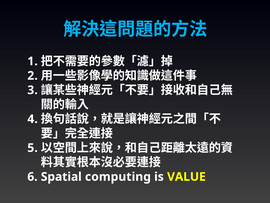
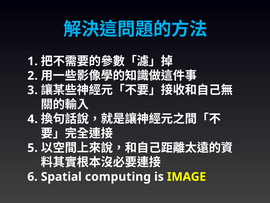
VALUE: VALUE -> IMAGE (187, 176)
